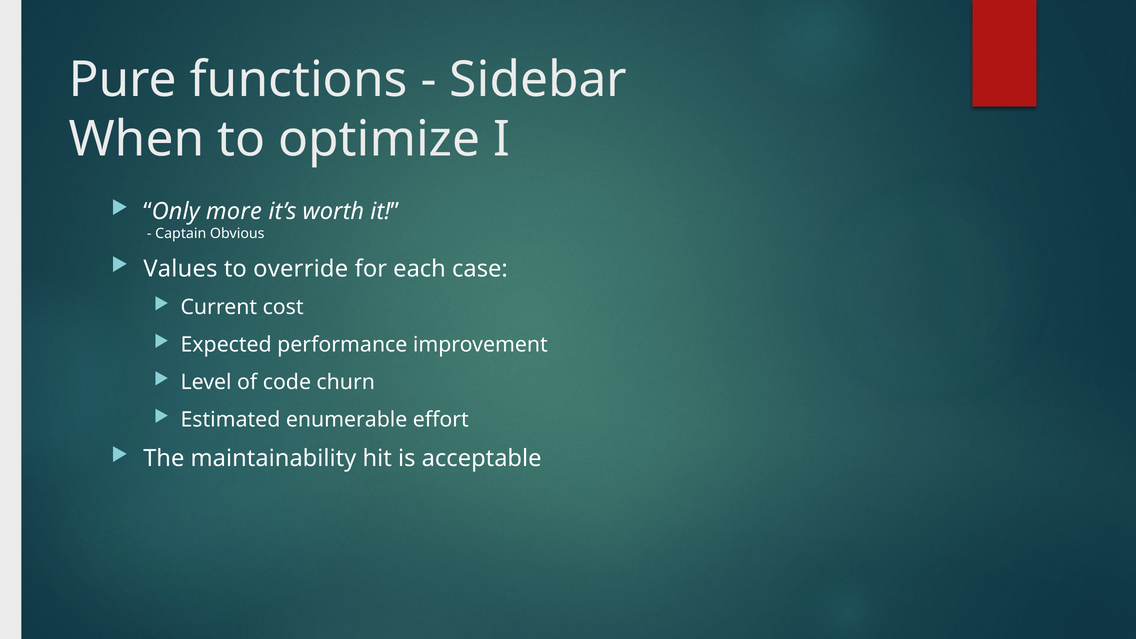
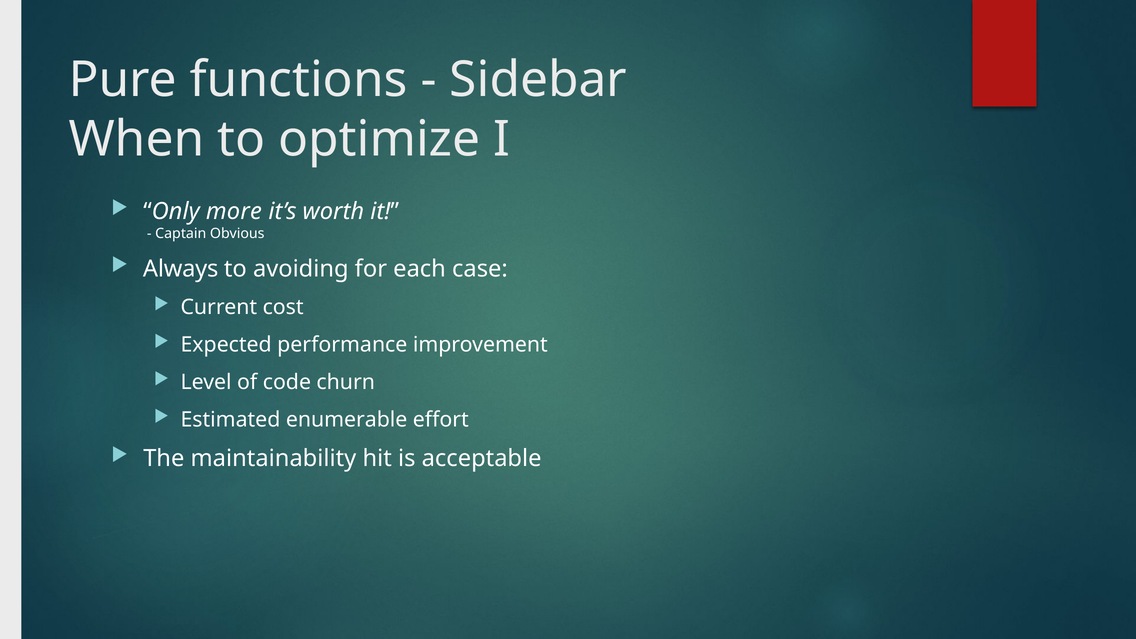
Values: Values -> Always (181, 269)
override: override -> avoiding (301, 269)
